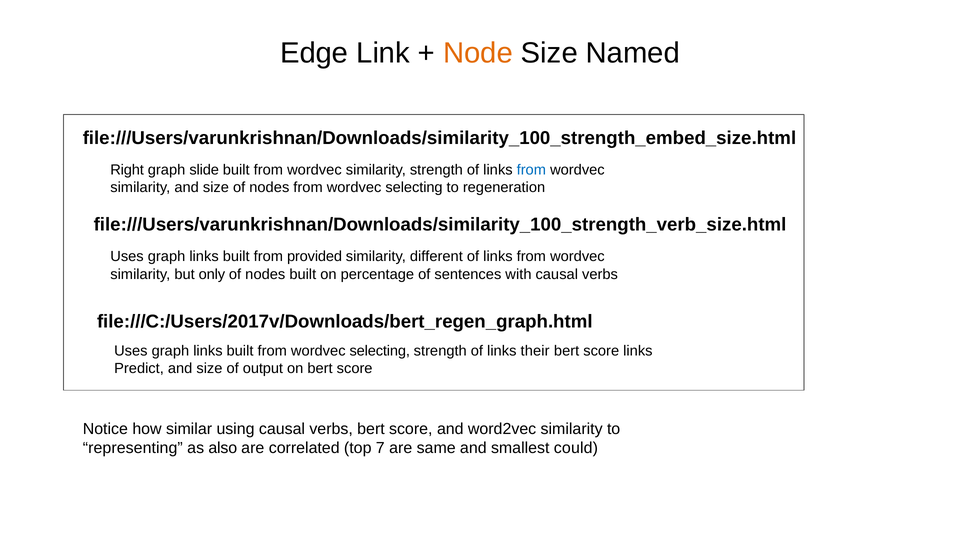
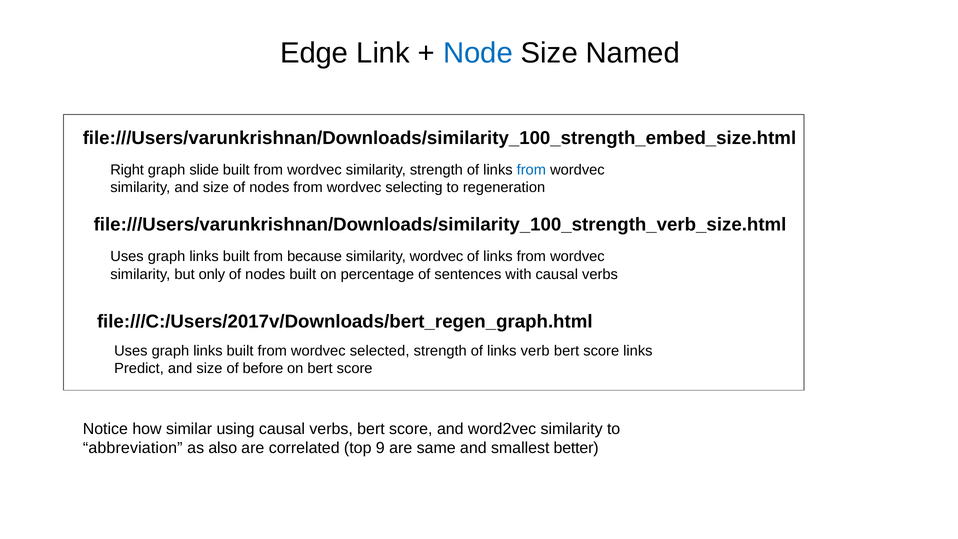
Node colour: orange -> blue (478, 53)
provided: provided -> because (315, 257)
similarity different: different -> wordvec (436, 257)
built from wordvec selecting: selecting -> selected (380, 351)
their: their -> verb (535, 351)
output: output -> before (263, 368)
representing: representing -> abbreviation (133, 448)
7: 7 -> 9 (380, 448)
could: could -> better (576, 448)
